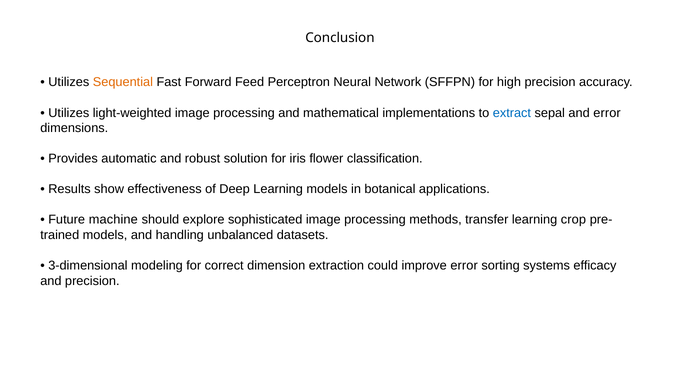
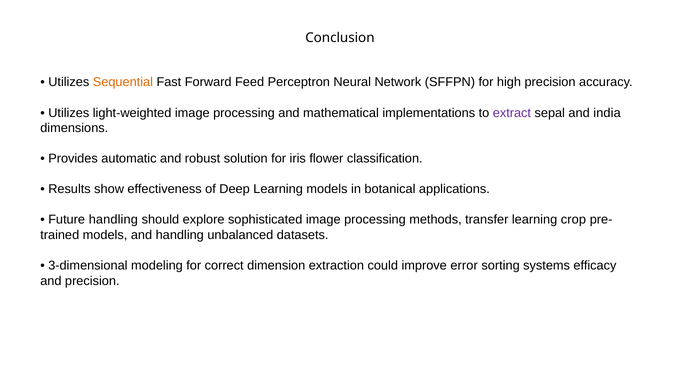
extract colour: blue -> purple (512, 113)
and error: error -> india (607, 113)
Future machine: machine -> handling (113, 220)
